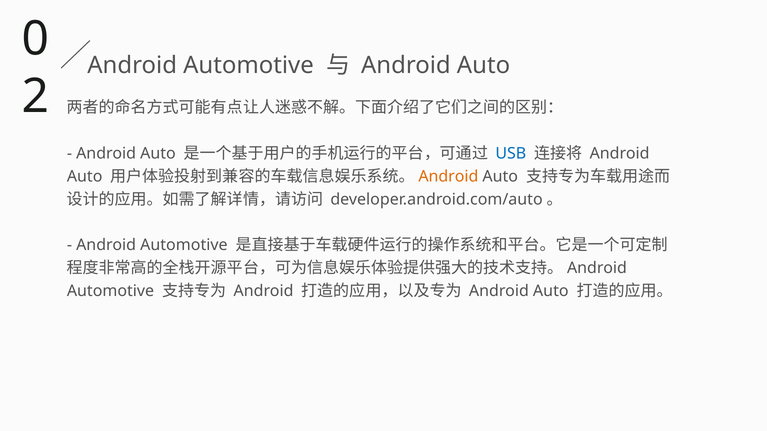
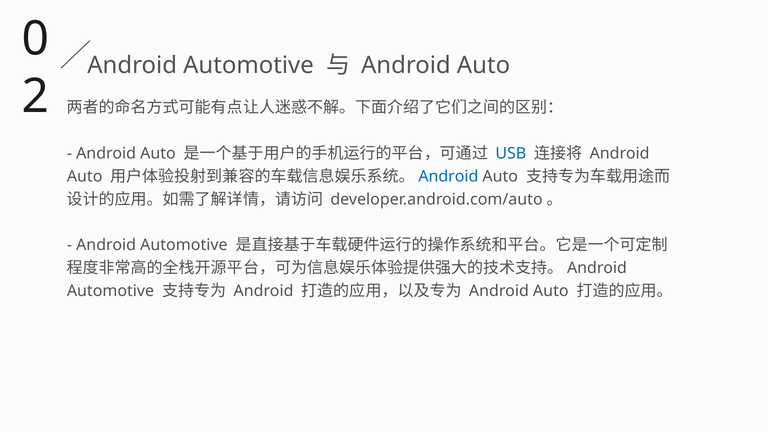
Android colour: orange -> blue (448, 176)
